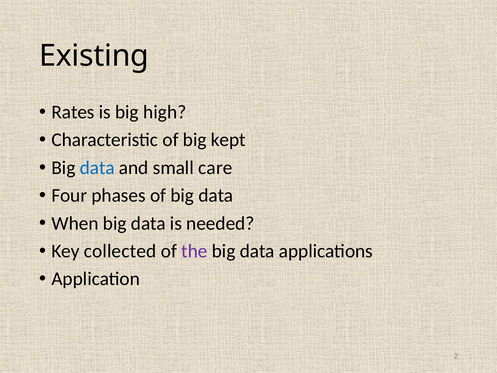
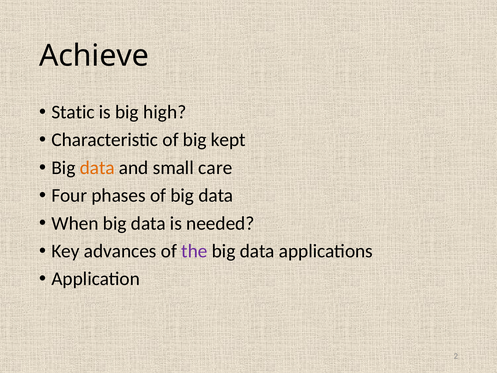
Existing: Existing -> Achieve (94, 56)
Rates: Rates -> Static (73, 112)
data colour: blue -> orange (97, 168)
collected: collected -> advances (120, 251)
